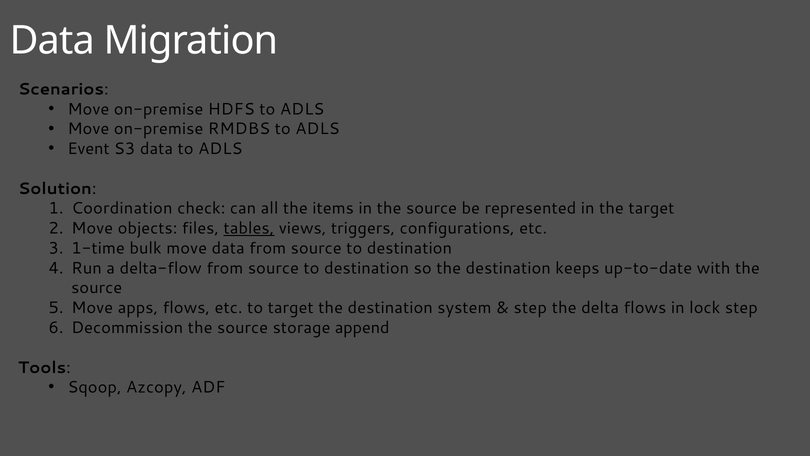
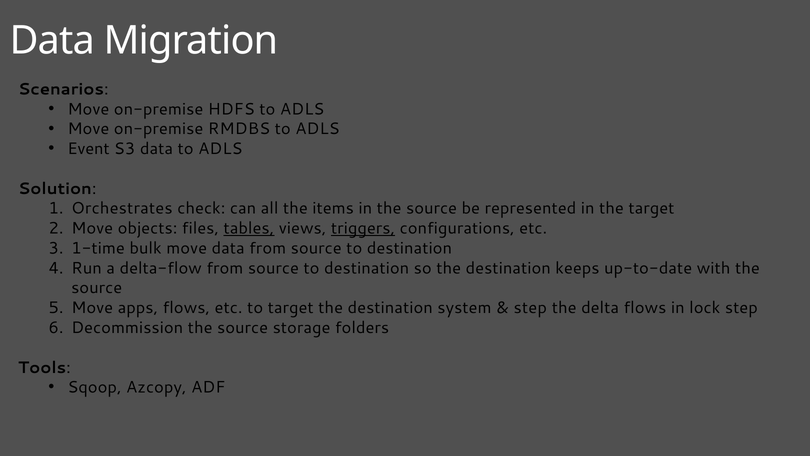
Coordination: Coordination -> Orchestrates (122, 208)
triggers underline: none -> present (363, 228)
append: append -> folders (362, 327)
